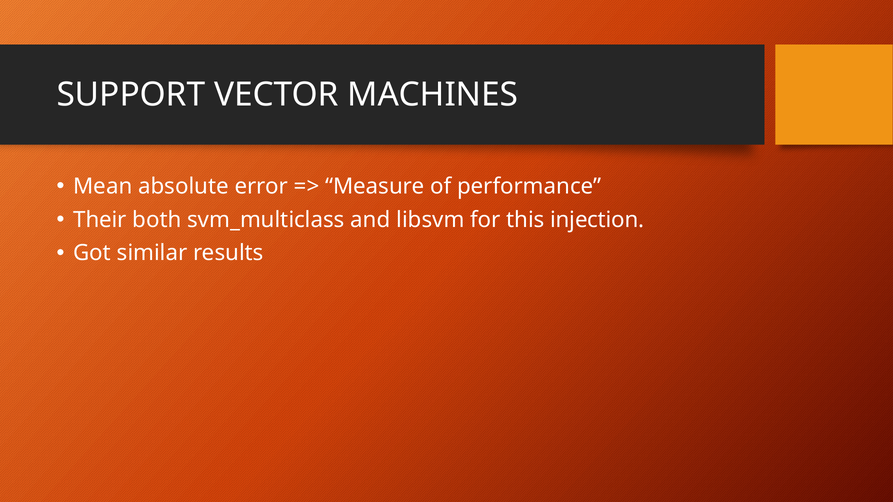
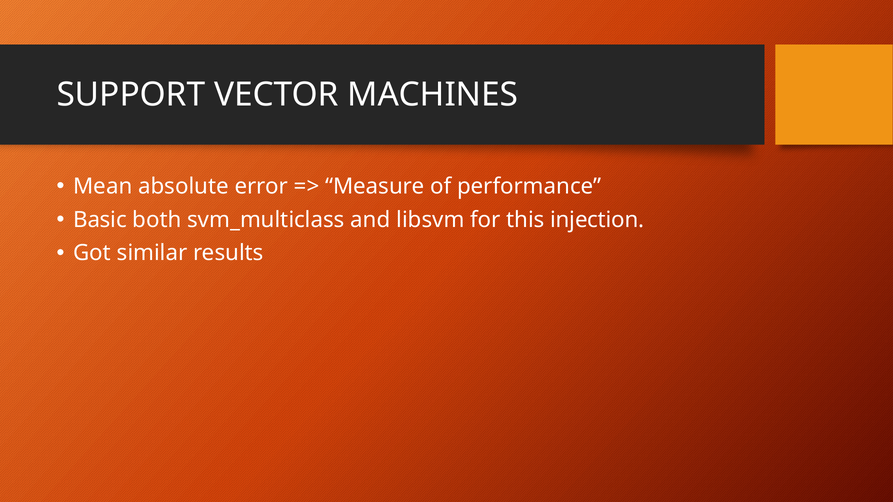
Their: Their -> Basic (100, 220)
